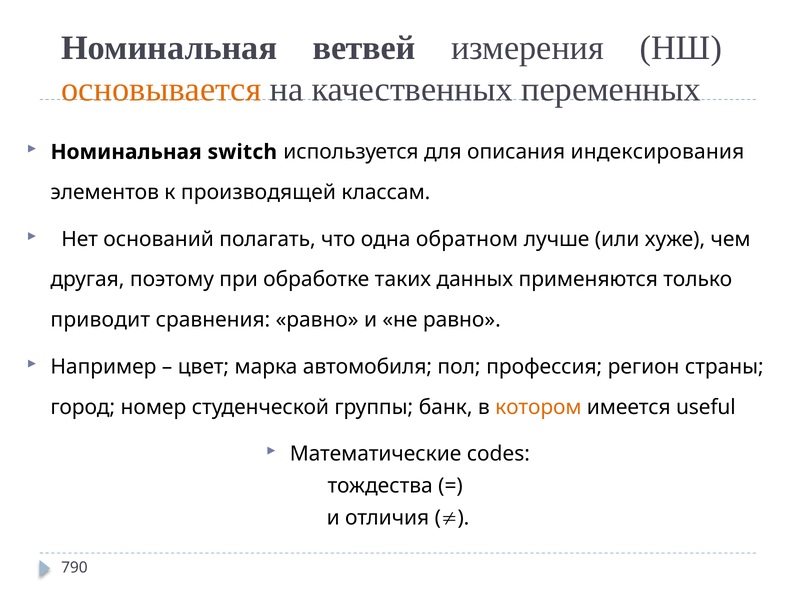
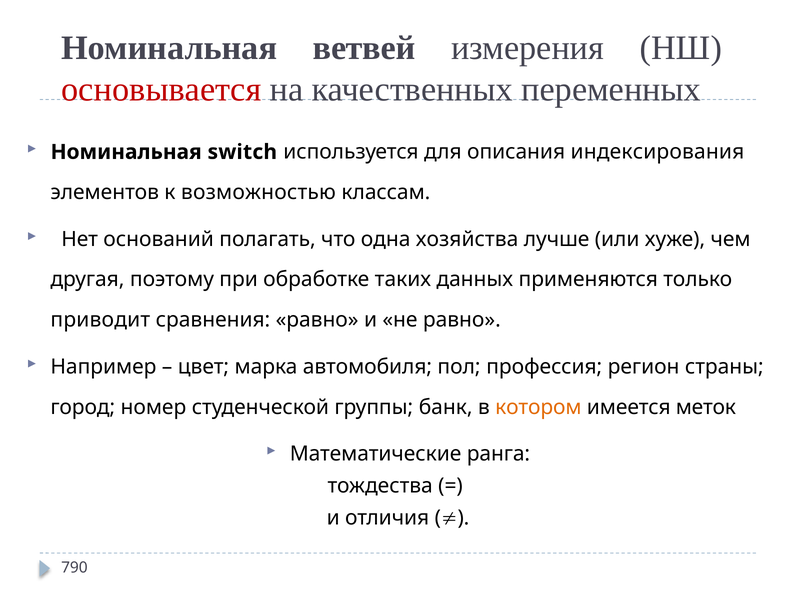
основывается colour: orange -> red (161, 89)
производящей: производящей -> возможностью (258, 192)
обратном: обратном -> хозяйства (467, 239)
useful: useful -> меток (706, 407)
codes: codes -> ранга (498, 454)
